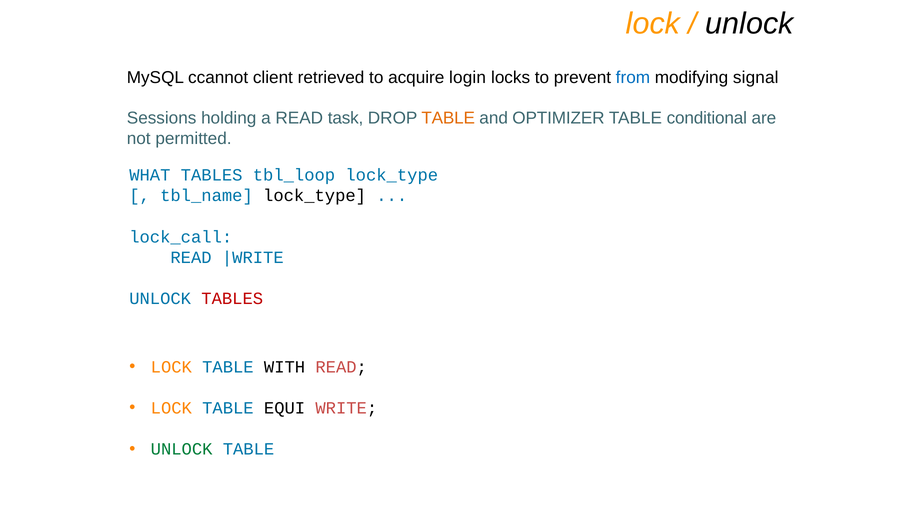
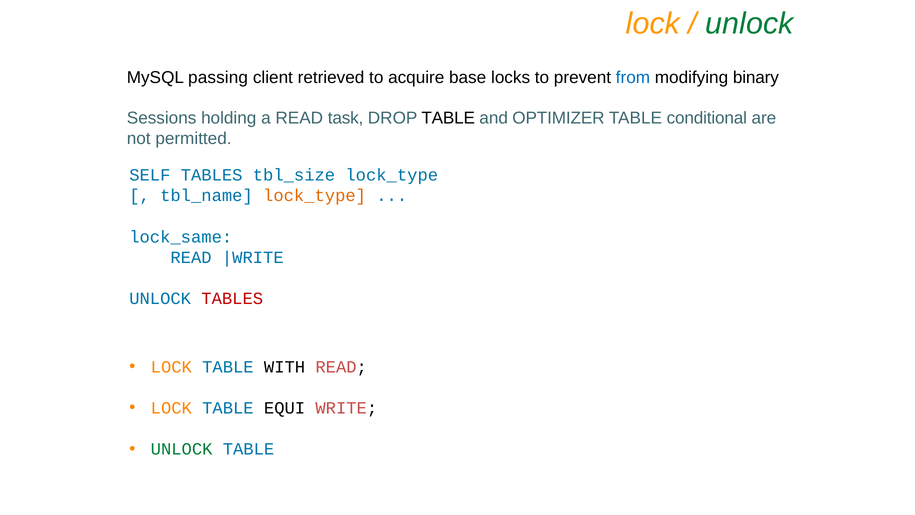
unlock colour: black -> green (750, 24)
ccannot: ccannot -> passing (218, 78)
login: login -> base (468, 78)
signal: signal -> binary (756, 78)
TABLE colour: orange -> black (448, 118)
WHAT: WHAT -> SELF (150, 175)
tbl_loop: tbl_loop -> tbl_size (294, 175)
lock_type colour: black -> orange (315, 196)
lock_call: lock_call -> lock_same (181, 237)
